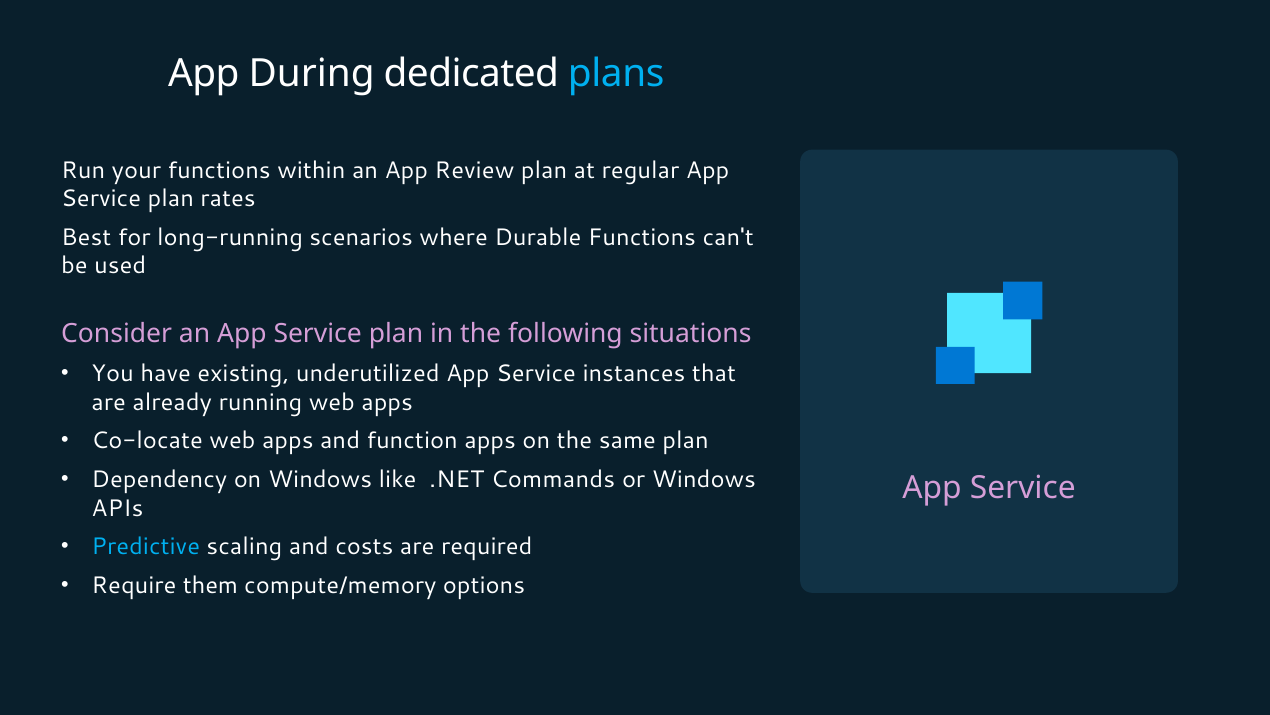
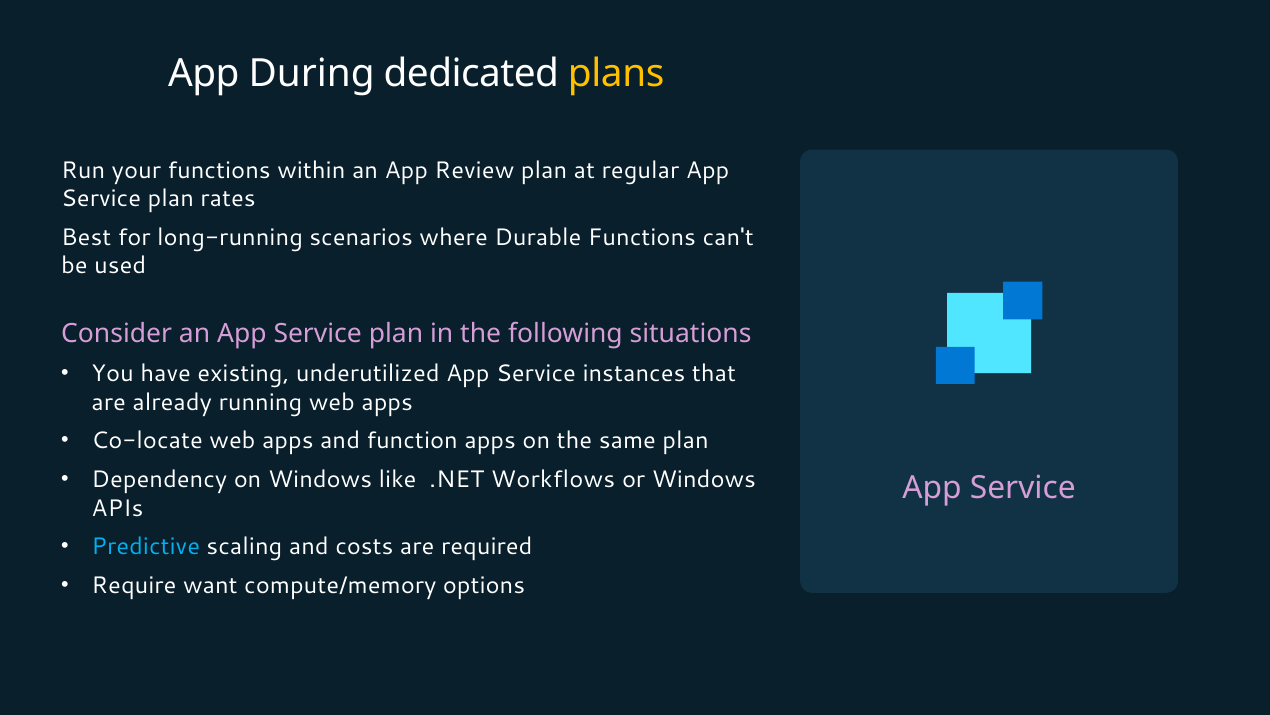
plans colour: light blue -> yellow (616, 74)
Commands: Commands -> Workflows (553, 479)
them: them -> want (210, 585)
